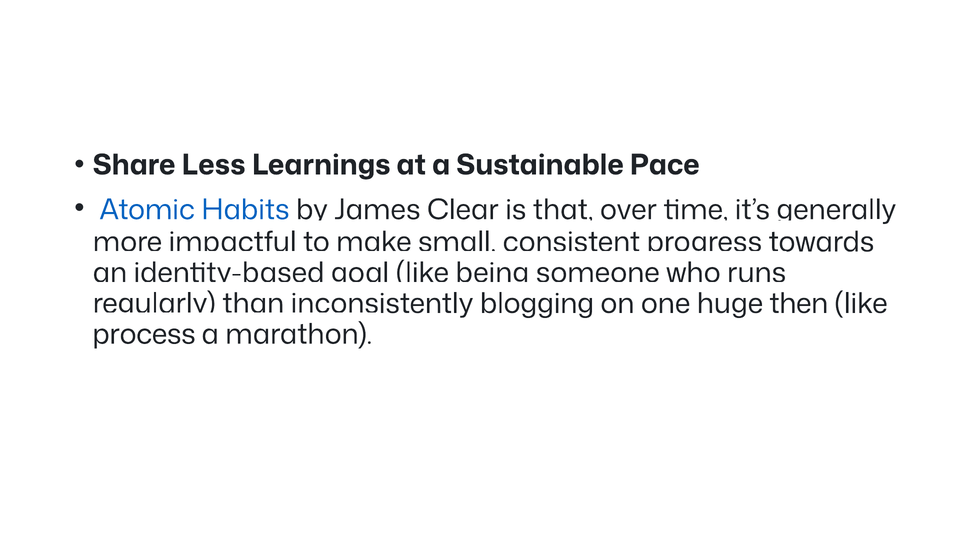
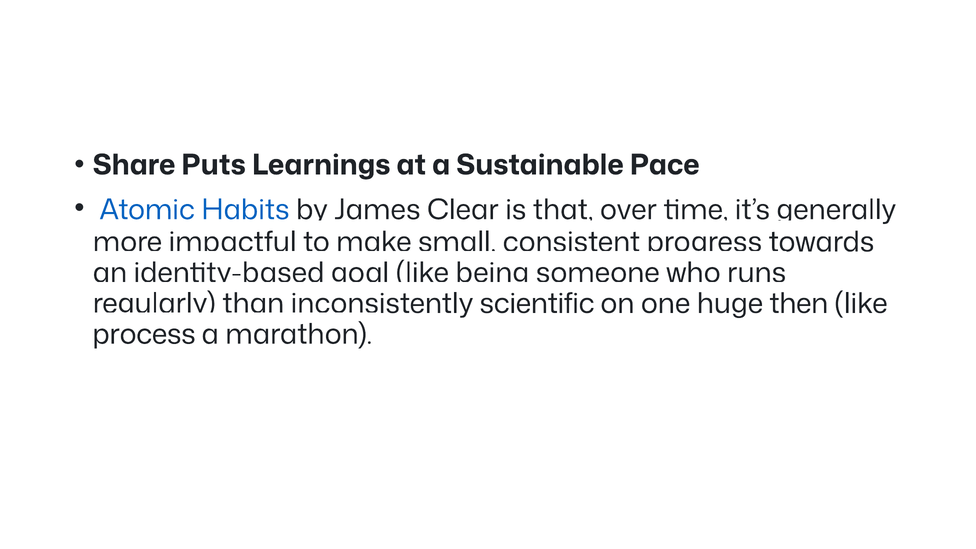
Less: Less -> Puts (214, 165)
blogging: blogging -> scientific (537, 304)
